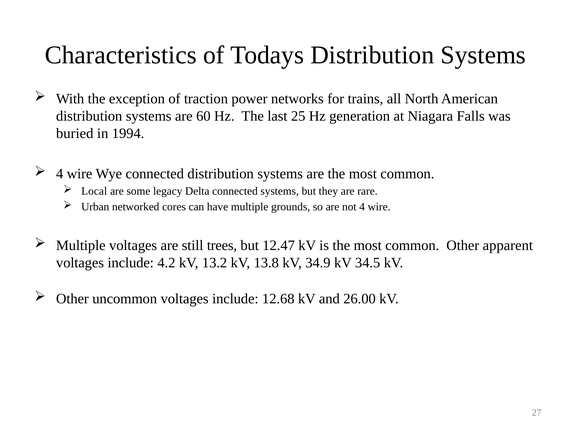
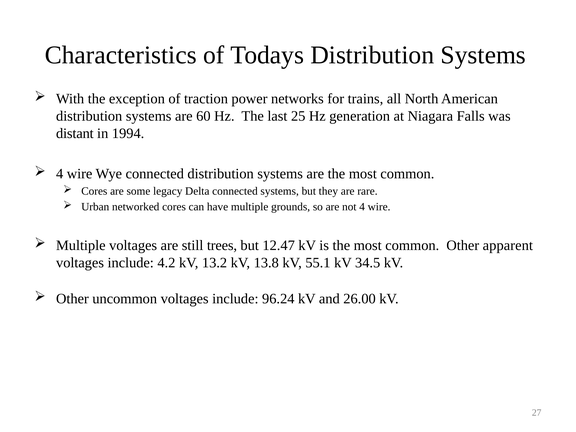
buried: buried -> distant (75, 133)
Local: Local -> Cores (94, 191)
34.9: 34.9 -> 55.1 (318, 263)
12.68: 12.68 -> 96.24 (278, 299)
